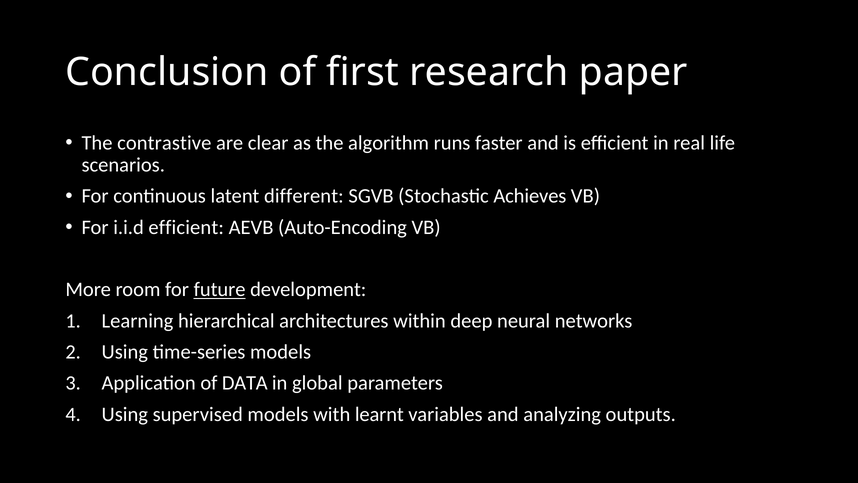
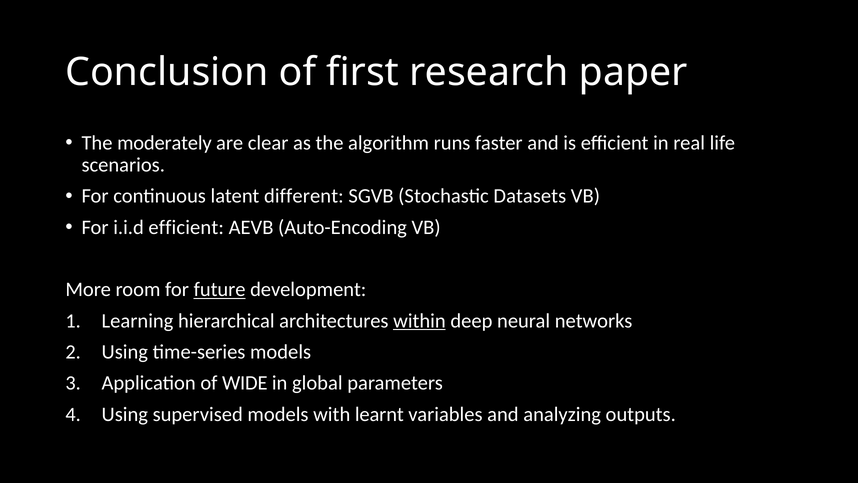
contrastive: contrastive -> moderately (164, 143)
Achieves: Achieves -> Datasets (530, 196)
within underline: none -> present (419, 321)
DATA: DATA -> WIDE (245, 383)
